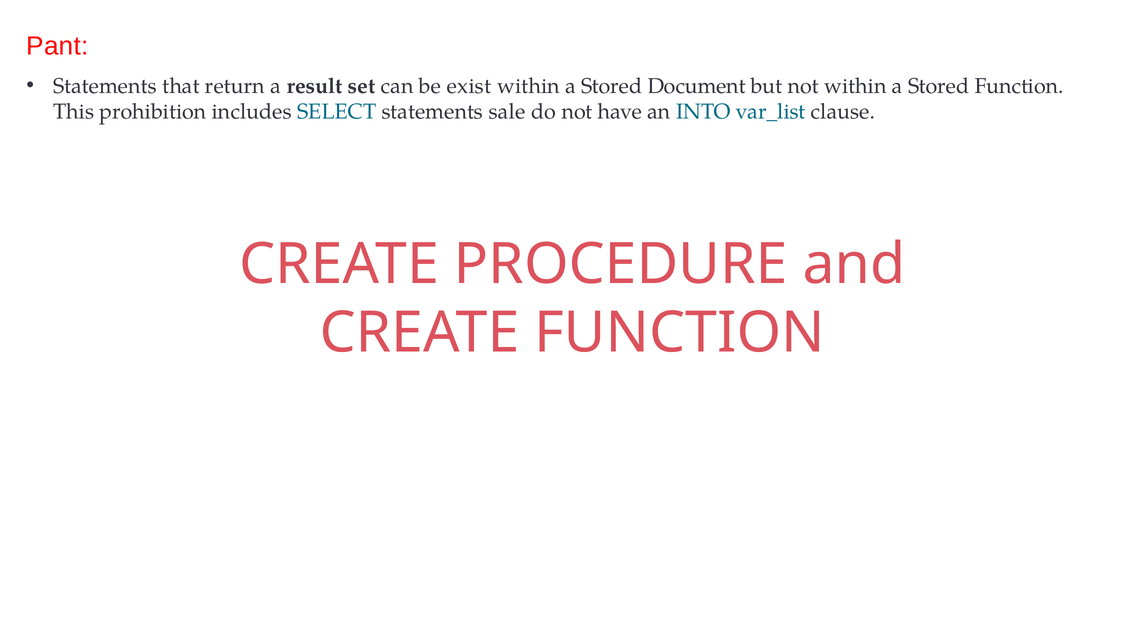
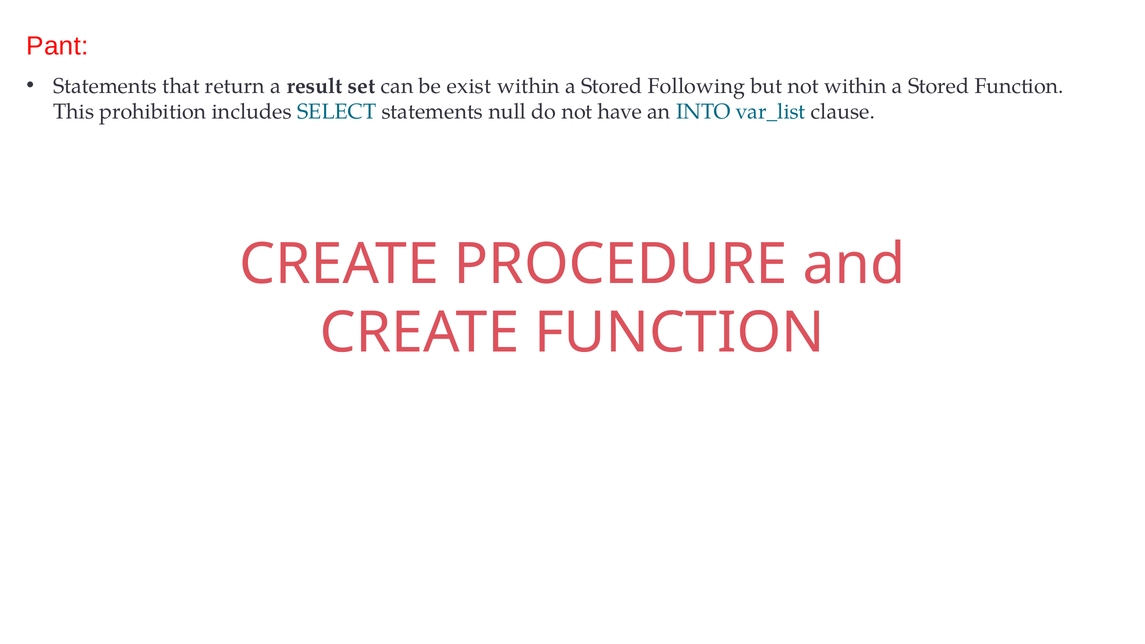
Document: Document -> Following (696, 86)
sale: sale -> null (507, 112)
